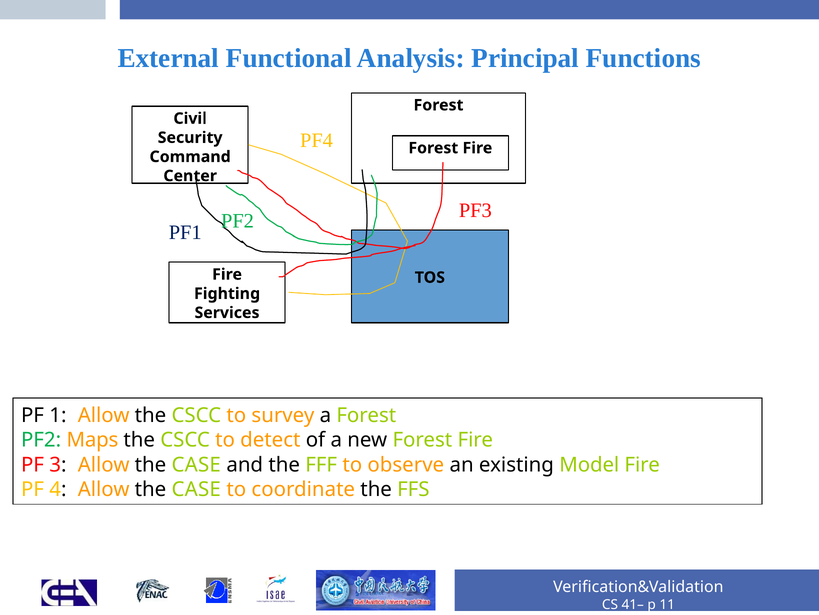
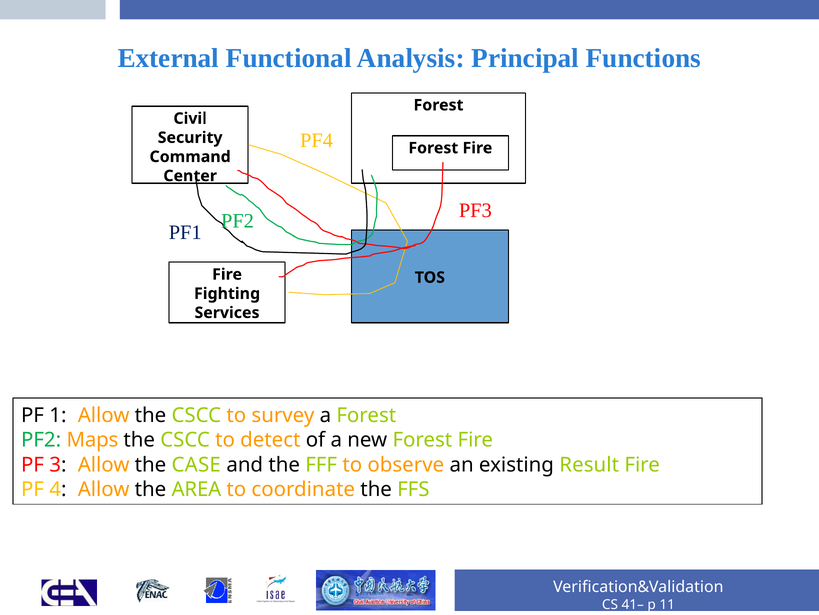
Model: Model -> Result (589, 464)
4 Allow the CASE: CASE -> AREA (196, 489)
